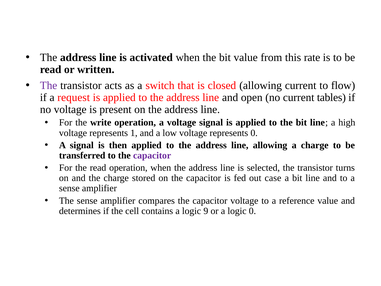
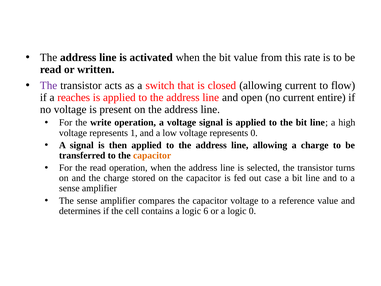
request: request -> reaches (74, 97)
tables: tables -> entire (331, 97)
capacitor colour: purple -> orange (152, 155)
9: 9 -> 6 (206, 211)
